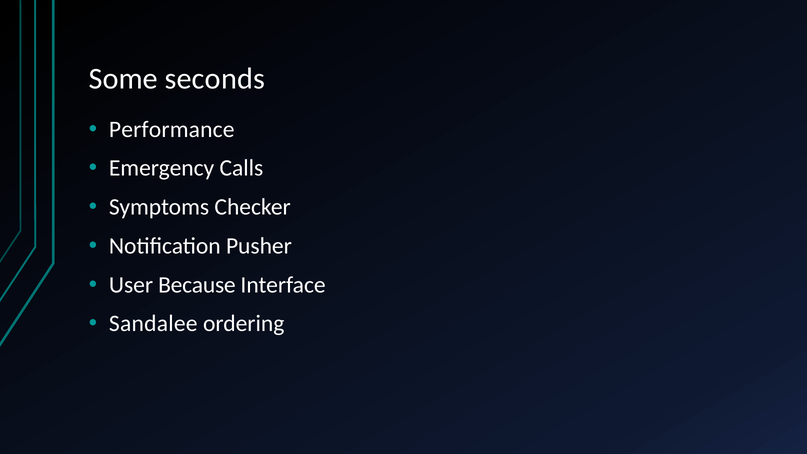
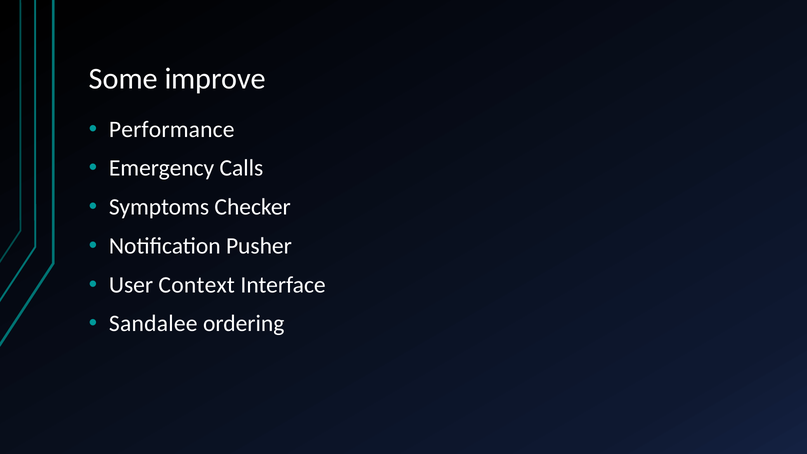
seconds: seconds -> improve (215, 79)
Because: Because -> Context (197, 285)
